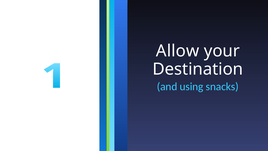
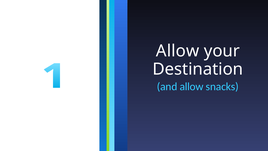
and using: using -> allow (192, 87)
